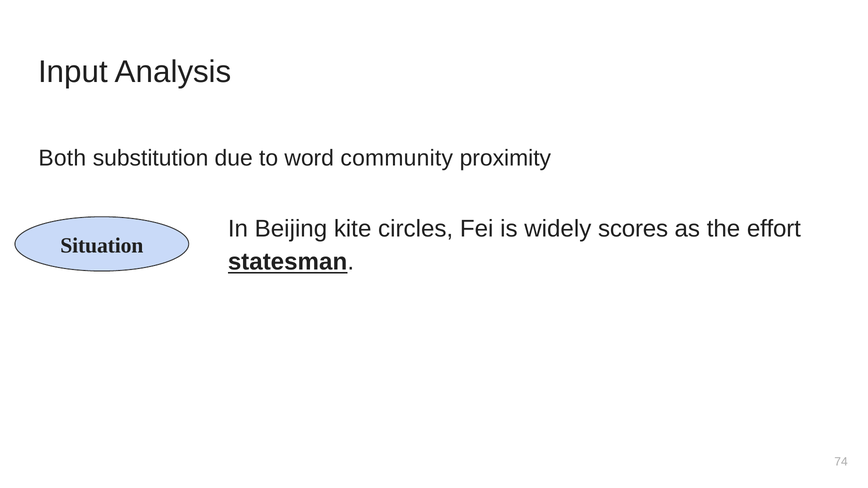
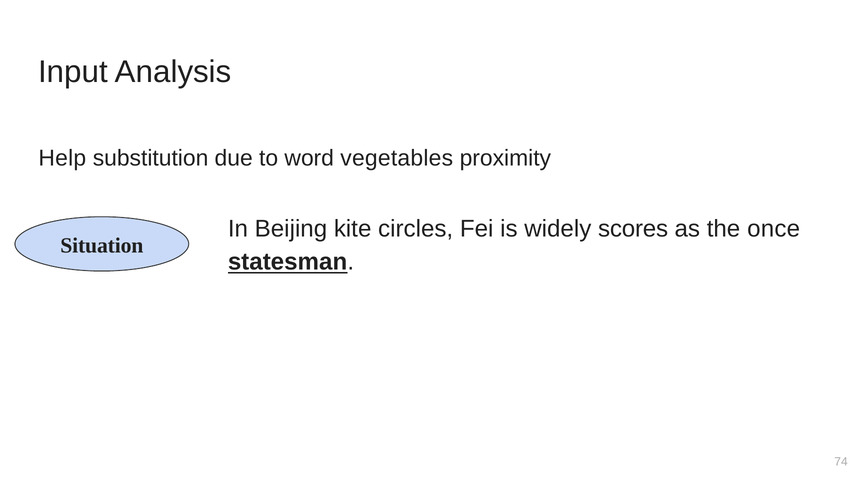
Both: Both -> Help (62, 158)
community: community -> vegetables (397, 158)
effort: effort -> once (774, 229)
